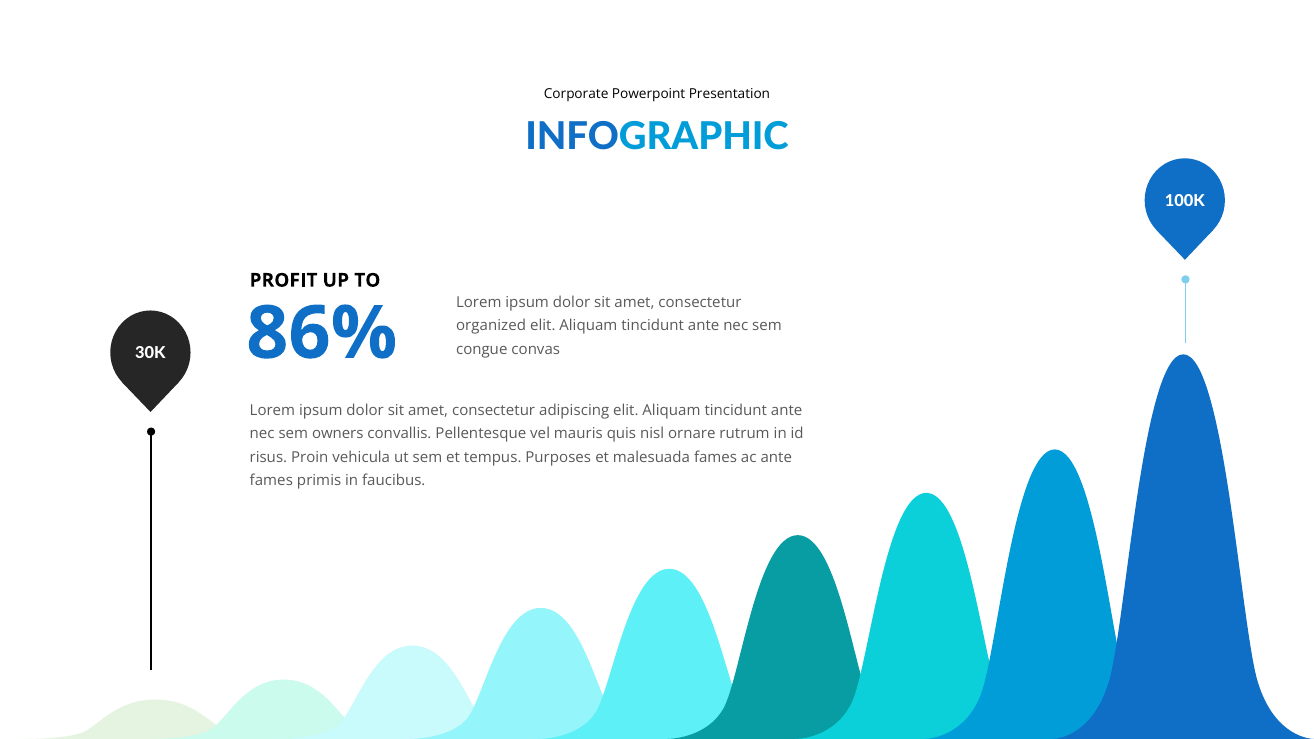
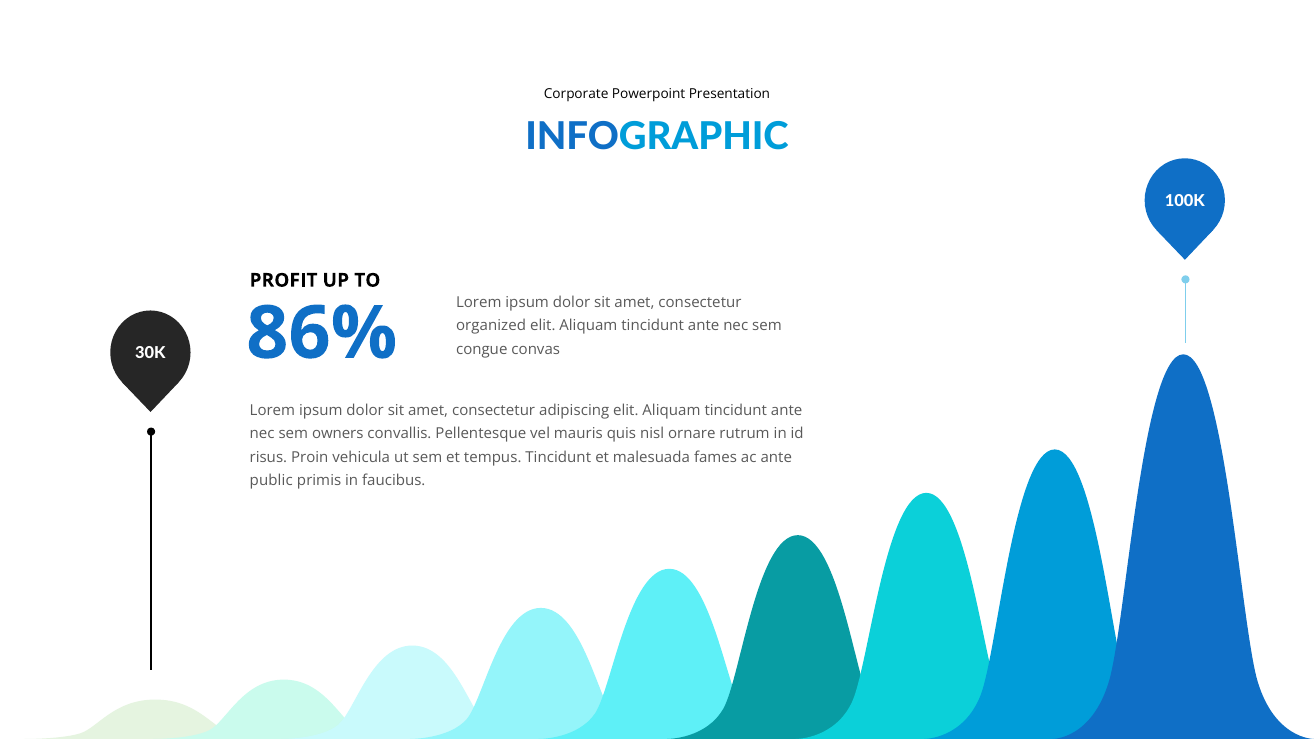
tempus Purposes: Purposes -> Tincidunt (558, 458)
fames: fames -> public (271, 481)
